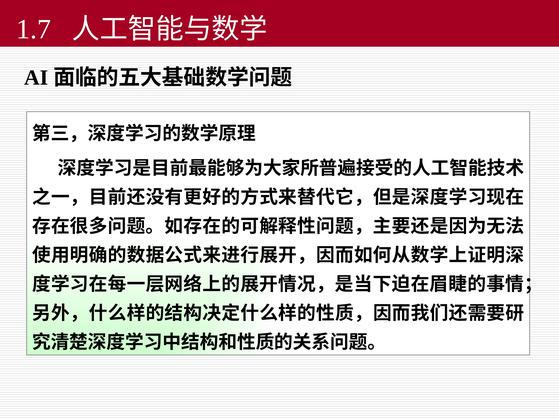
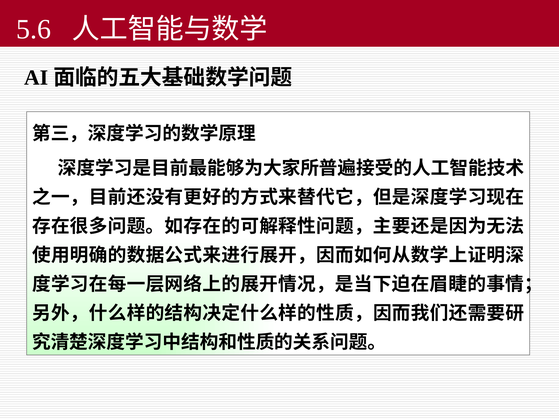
1.7: 1.7 -> 5.6 (34, 29)
